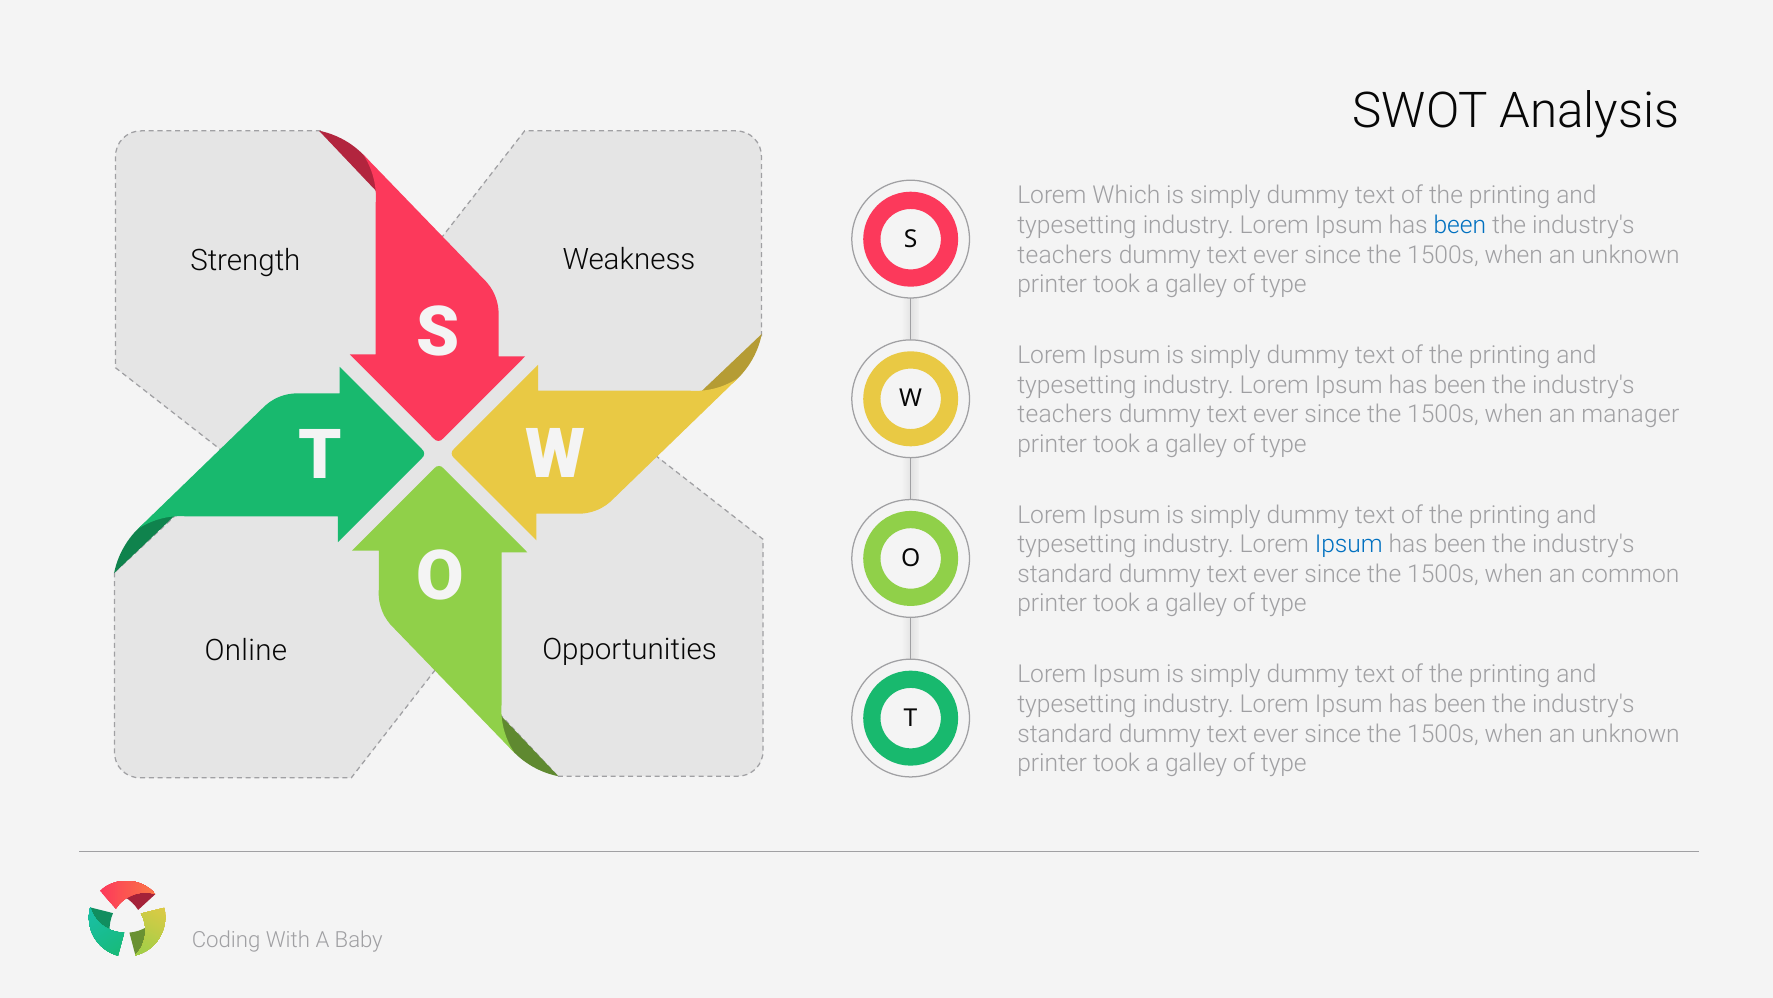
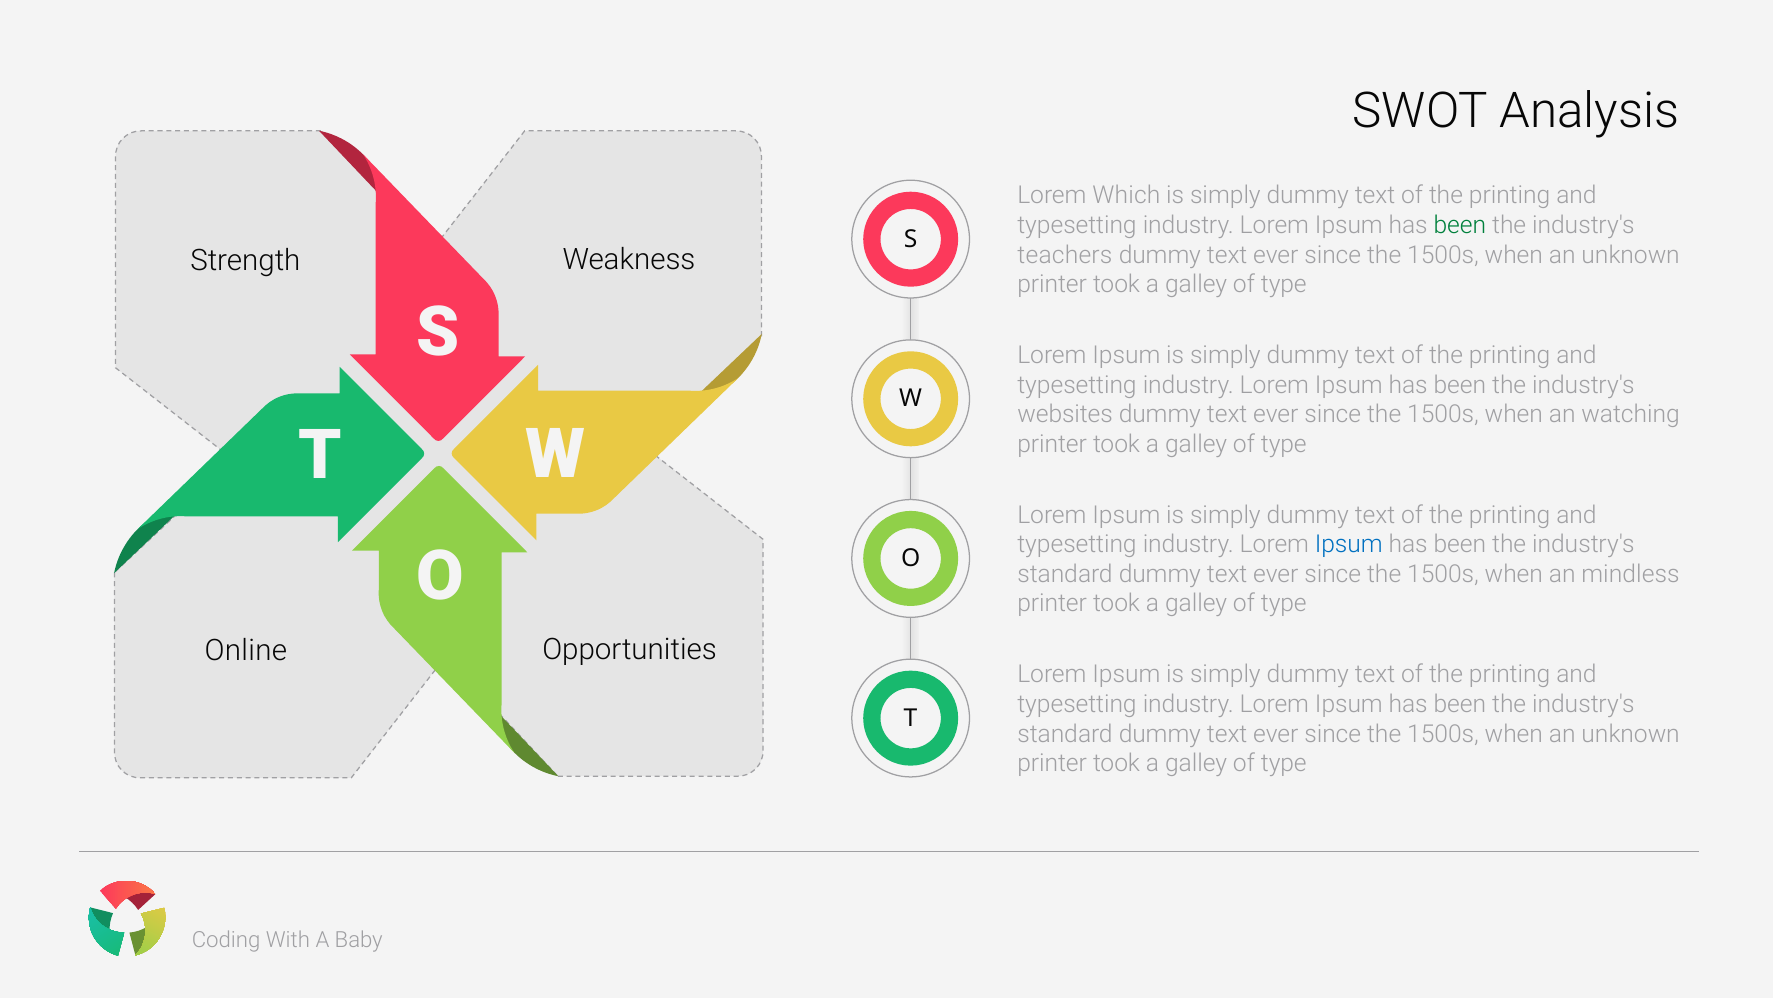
been colour: blue -> green (1460, 225)
teachers: teachers -> websites (1065, 414)
manager: manager -> watching (1631, 414)
common: common -> mindless (1630, 574)
